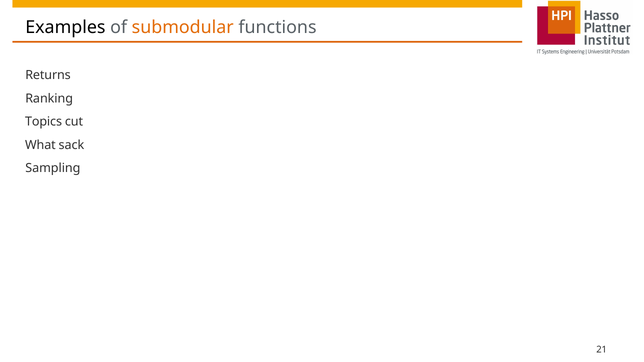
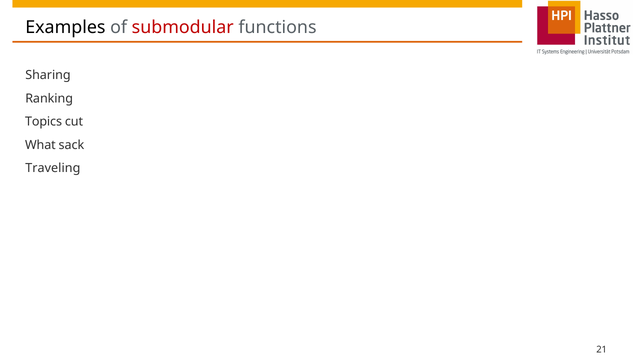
submodular colour: orange -> red (183, 27)
Returns: Returns -> Sharing (48, 75)
Sampling: Sampling -> Traveling (53, 168)
